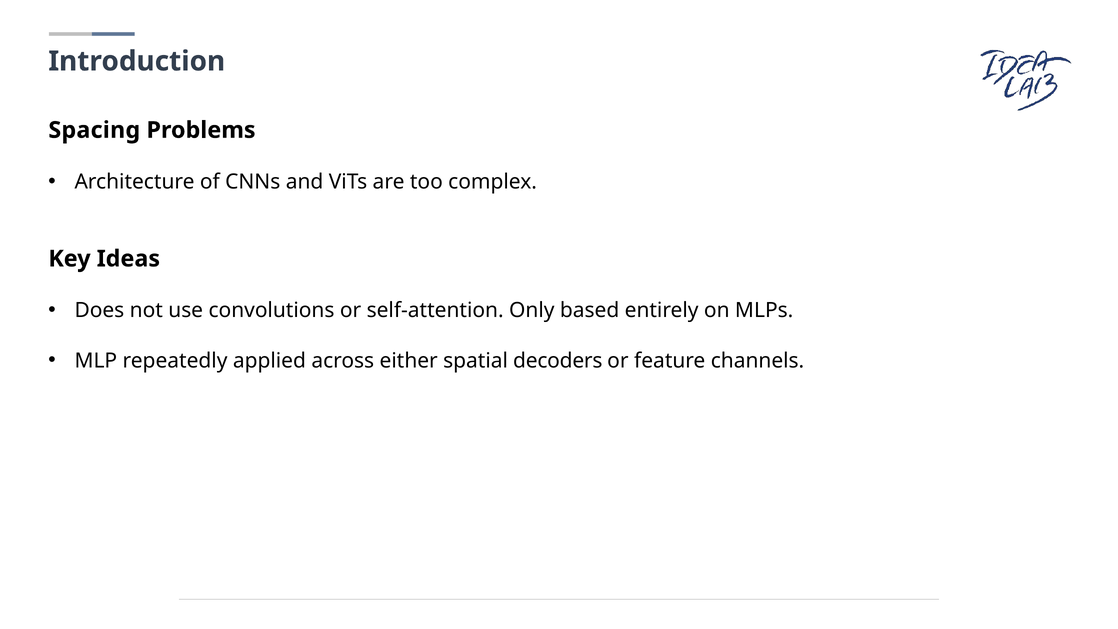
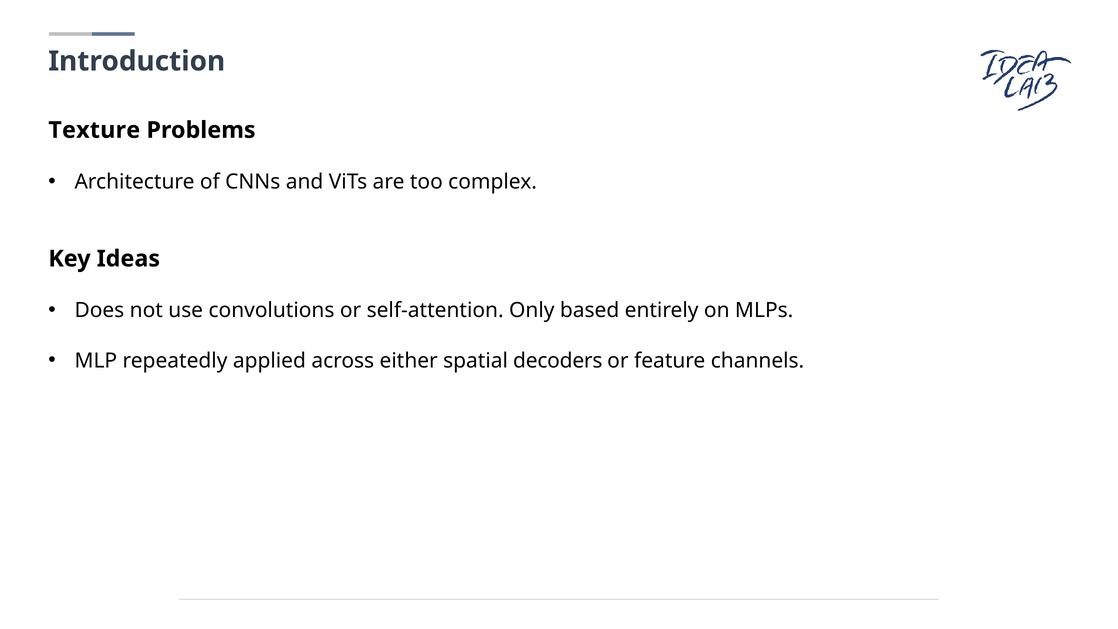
Spacing: Spacing -> Texture (94, 130)
